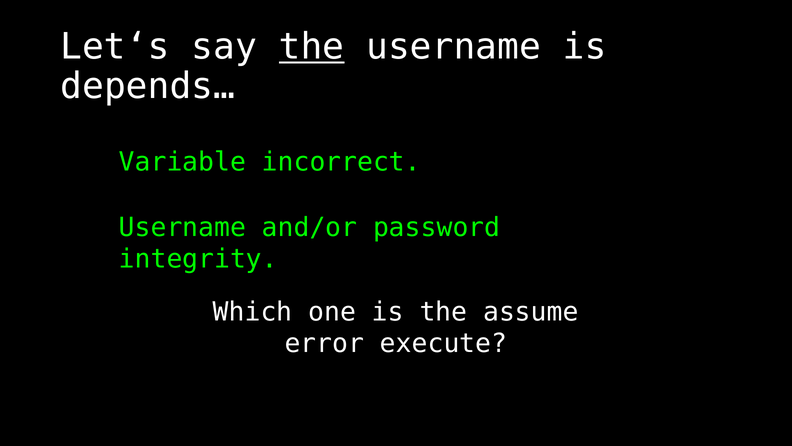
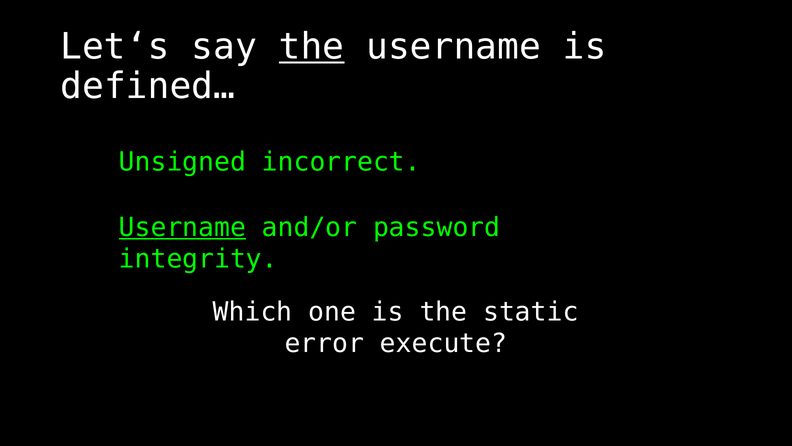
depends…: depends… -> defined… (148, 86)
Variable: Variable -> Unsigned (182, 162)
Username underline: none -> present (182, 227)
assume: assume -> static (531, 311)
